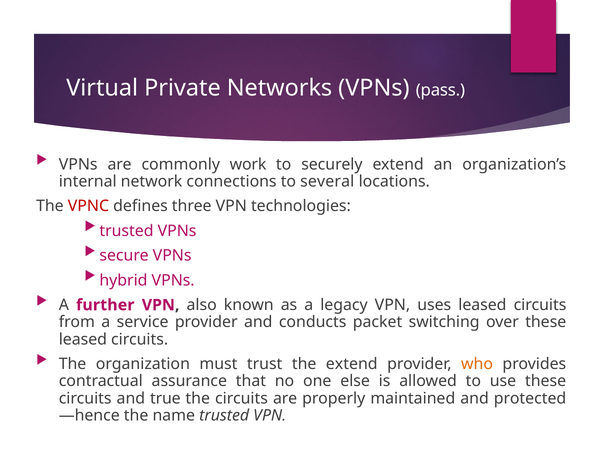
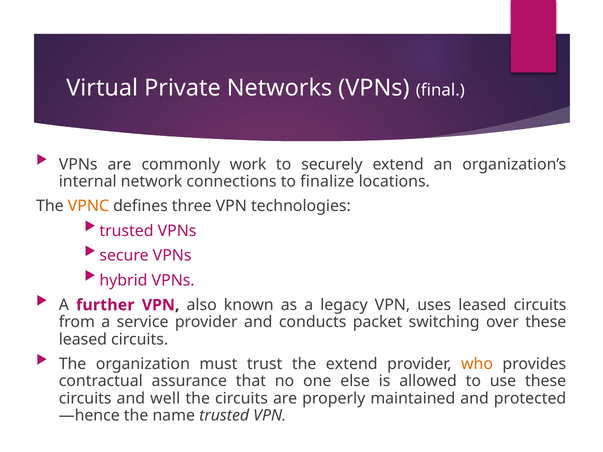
pass: pass -> final (440, 90)
several: several -> finalize (327, 182)
VPNC colour: red -> orange (88, 206)
true: true -> well (165, 399)
